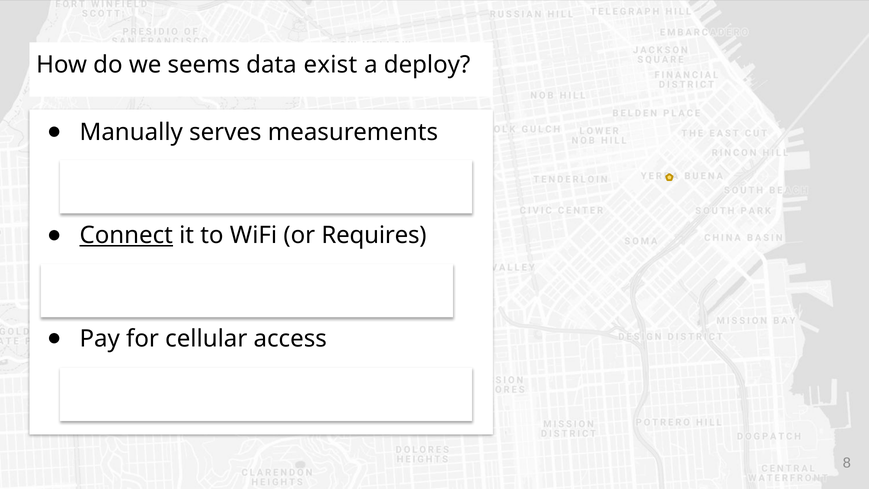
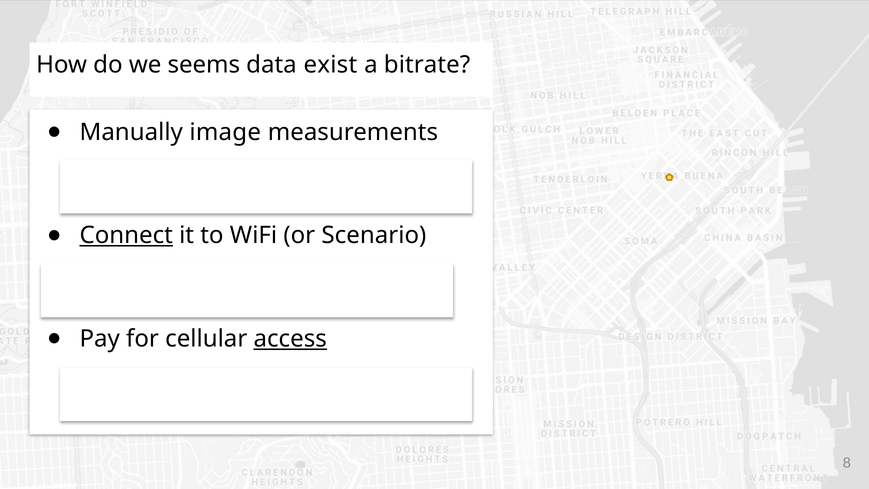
deploy: deploy -> bitrate (427, 65)
serves: serves -> image (225, 132)
Requires: Requires -> Scenario (374, 235)
access underline: none -> present (290, 339)
